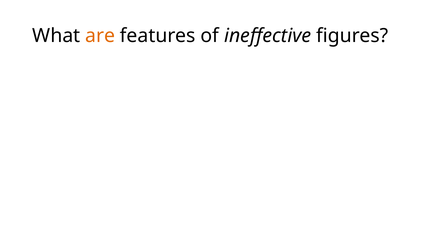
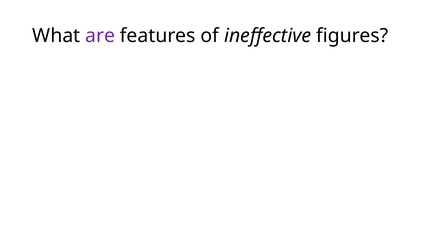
are colour: orange -> purple (100, 36)
